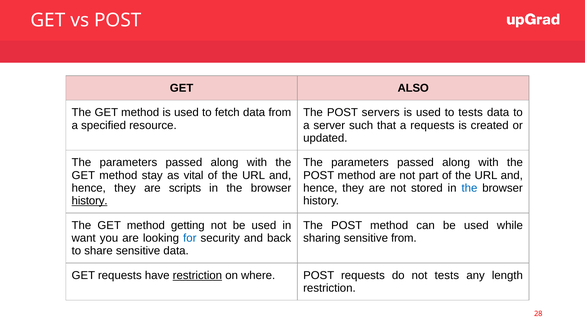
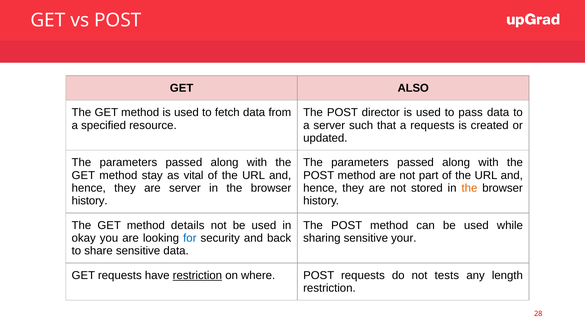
servers: servers -> director (381, 113)
to tests: tests -> pass (471, 113)
are scripts: scripts -> server (185, 188)
the colour: blue -> orange (469, 188)
history underline: present -> none (90, 201)
getting: getting -> details (188, 225)
want: want -> okay (84, 238)
sensitive from: from -> your (404, 238)
